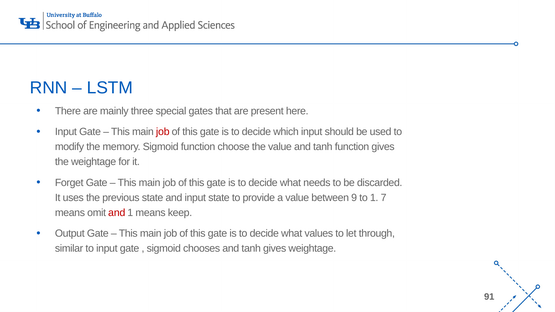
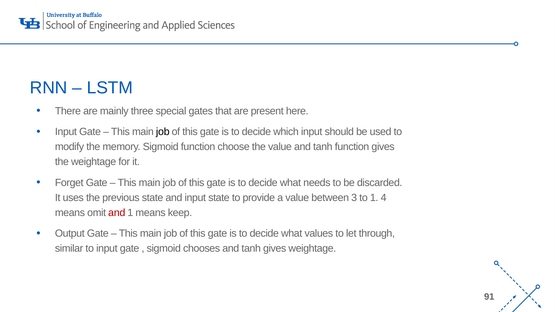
job colour: red -> black (163, 132)
9: 9 -> 3 (354, 198)
7: 7 -> 4 (384, 198)
